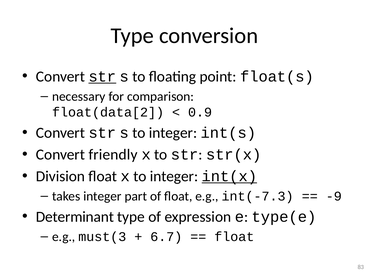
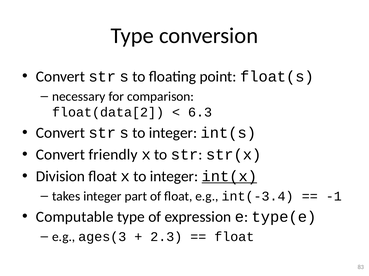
str underline: present -> none (102, 77)
0.9: 0.9 -> 6.3 (200, 113)
int(-7.3: int(-7.3 -> int(-3.4 (258, 197)
-9: -9 -> -1 (334, 197)
Determinant: Determinant -> Computable (75, 217)
must(3: must(3 -> ages(3 (102, 237)
6.7: 6.7 -> 2.3 (166, 237)
